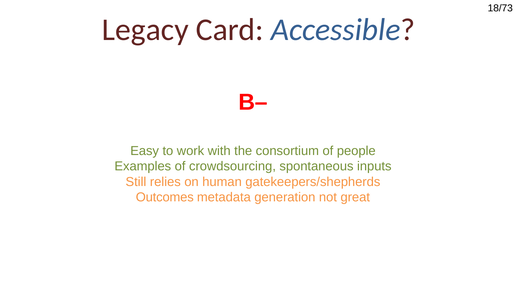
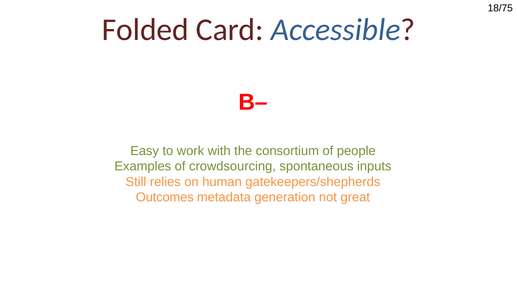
18/73: 18/73 -> 18/75 (500, 8)
Legacy: Legacy -> Folded (145, 30)
